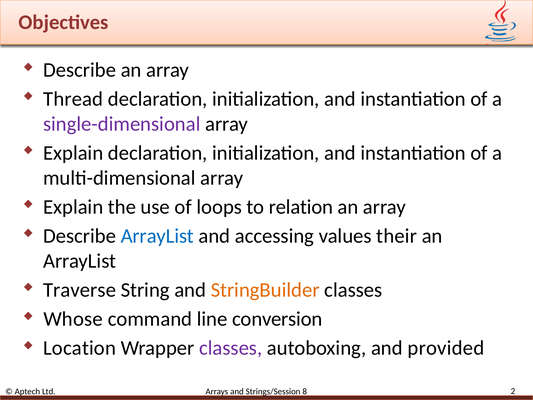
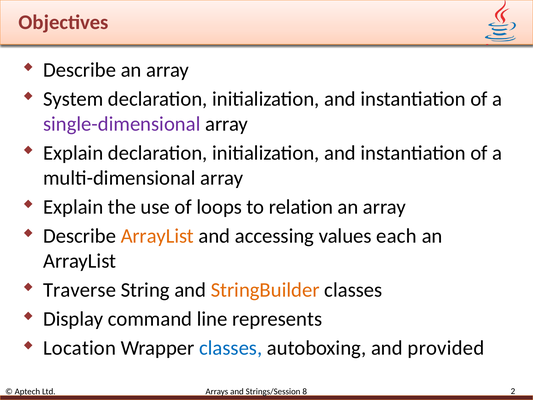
Thread: Thread -> System (73, 99)
ArrayList colour: blue -> orange (157, 236)
their: their -> each (397, 236)
Whose: Whose -> Display (73, 319)
conversion: conversion -> represents (277, 319)
classes colour: purple -> blue (231, 348)
